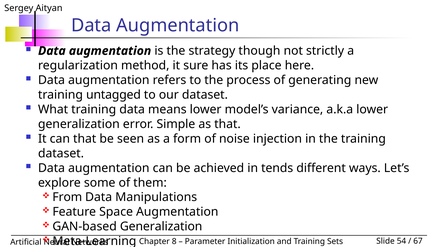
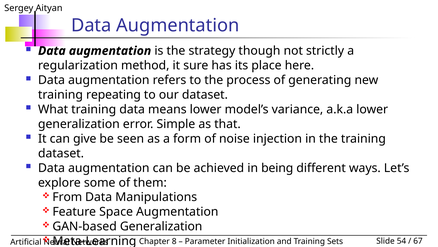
untagged: untagged -> repeating (113, 95)
can that: that -> give (85, 138)
tends: tends -> being (277, 168)
